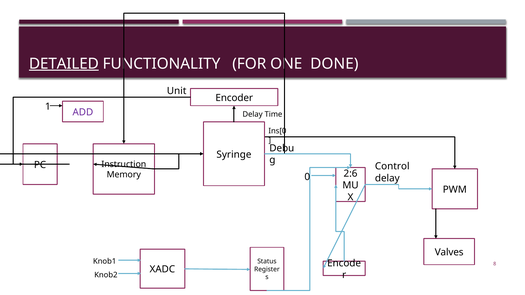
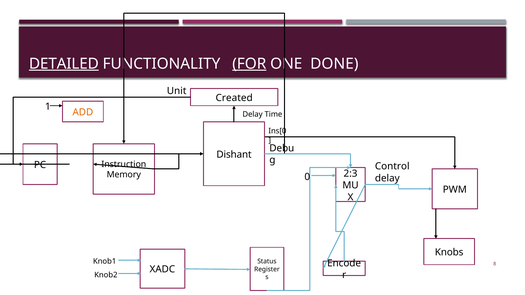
FOR underline: none -> present (249, 64)
Encoder: Encoder -> Created (234, 98)
ADD colour: purple -> orange (83, 112)
Syringe: Syringe -> Dishant (234, 155)
2:6: 2:6 -> 2:3 (351, 174)
Valves: Valves -> Knobs (449, 253)
